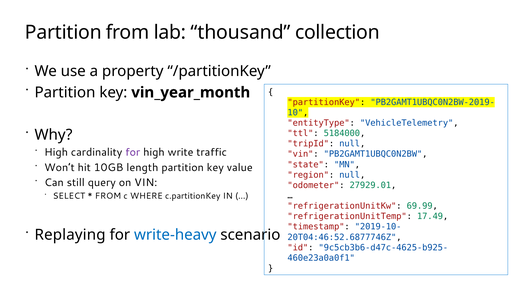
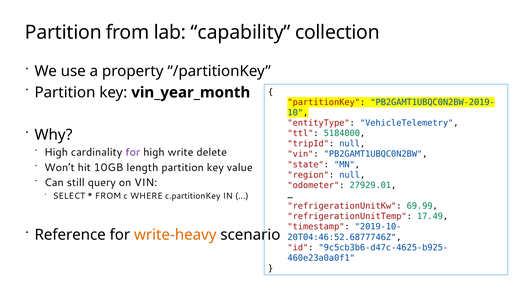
thousand: thousand -> capability (241, 32)
traffic: traffic -> delete (212, 152)
Replaying: Replaying -> Reference (70, 234)
write-heavy colour: blue -> orange (175, 234)
